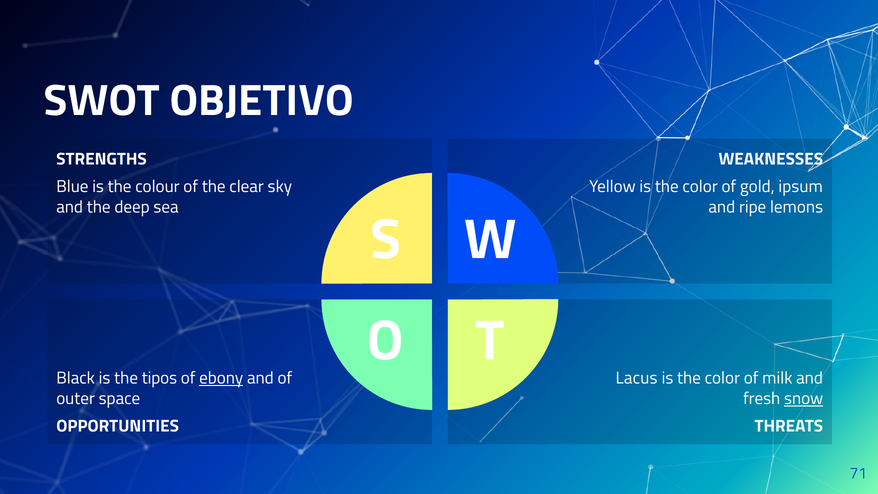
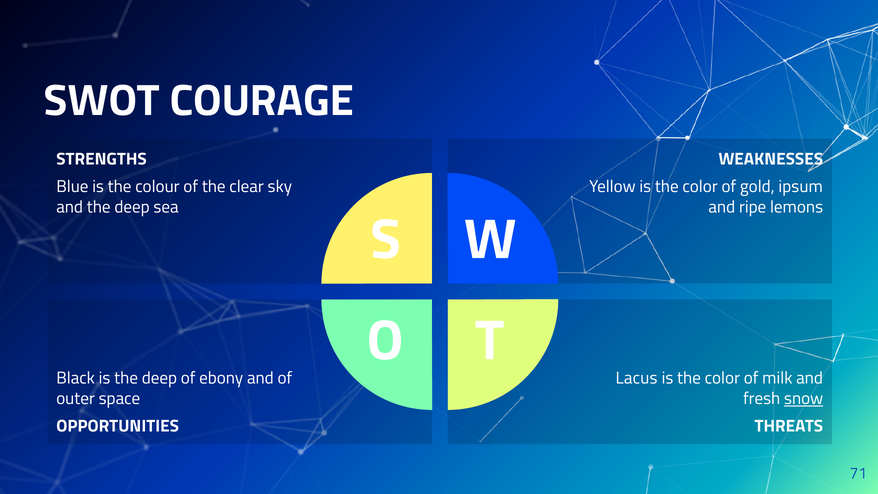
OBJETIVO: OBJETIVO -> COURAGE (262, 101)
is the tipos: tipos -> deep (159, 378)
ebony underline: present -> none (221, 378)
